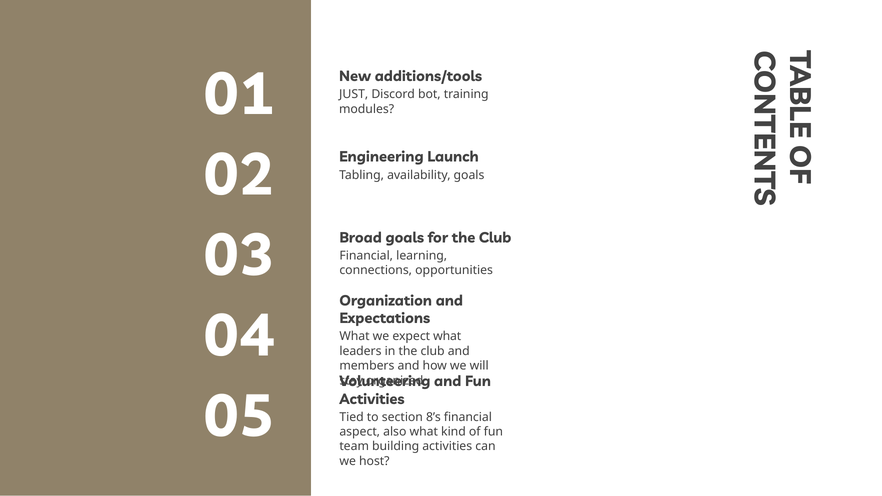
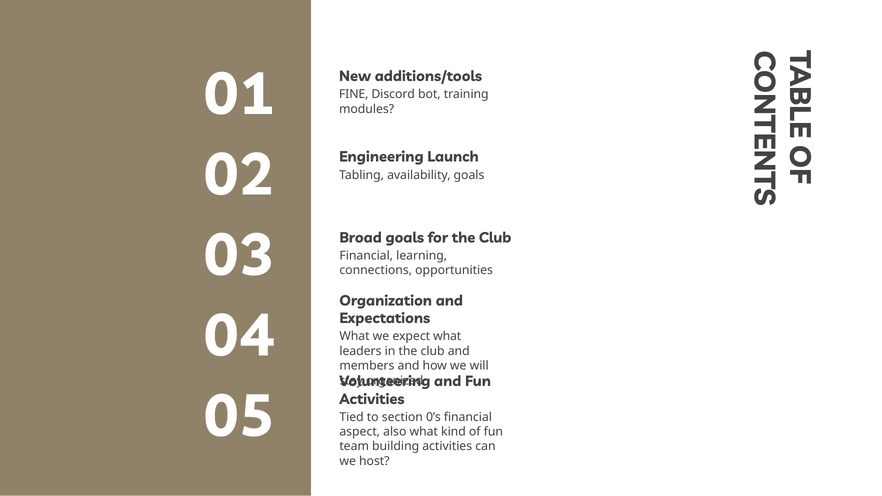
JUST: JUST -> FINE (354, 94)
8’s: 8’s -> 0’s (433, 417)
